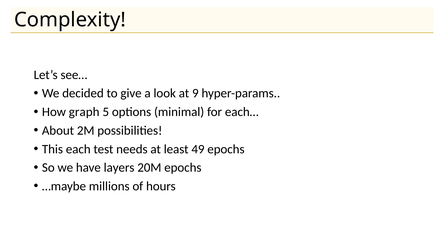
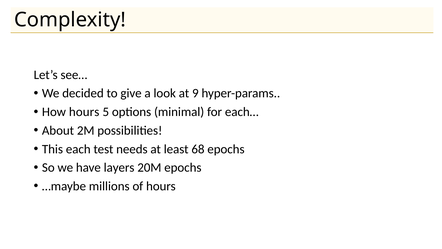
How graph: graph -> hours (84, 112)
49: 49 -> 68 (198, 149)
